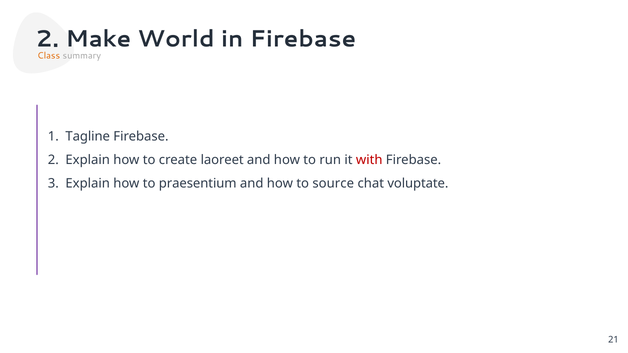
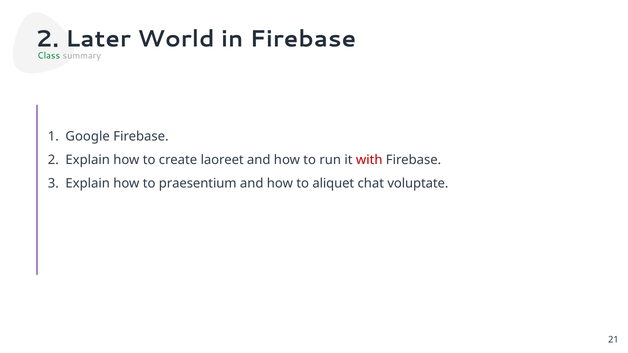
Make: Make -> Later (98, 39)
Class colour: orange -> green (49, 56)
Tagline: Tagline -> Google (88, 137)
source: source -> aliquet (333, 184)
